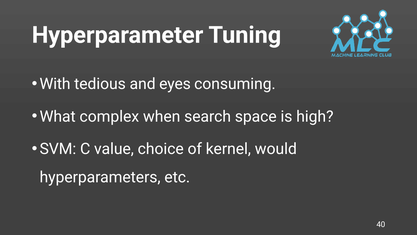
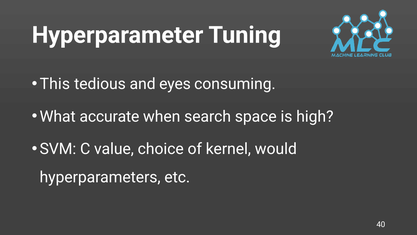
With: With -> This (55, 84)
complex: complex -> accurate (109, 116)
